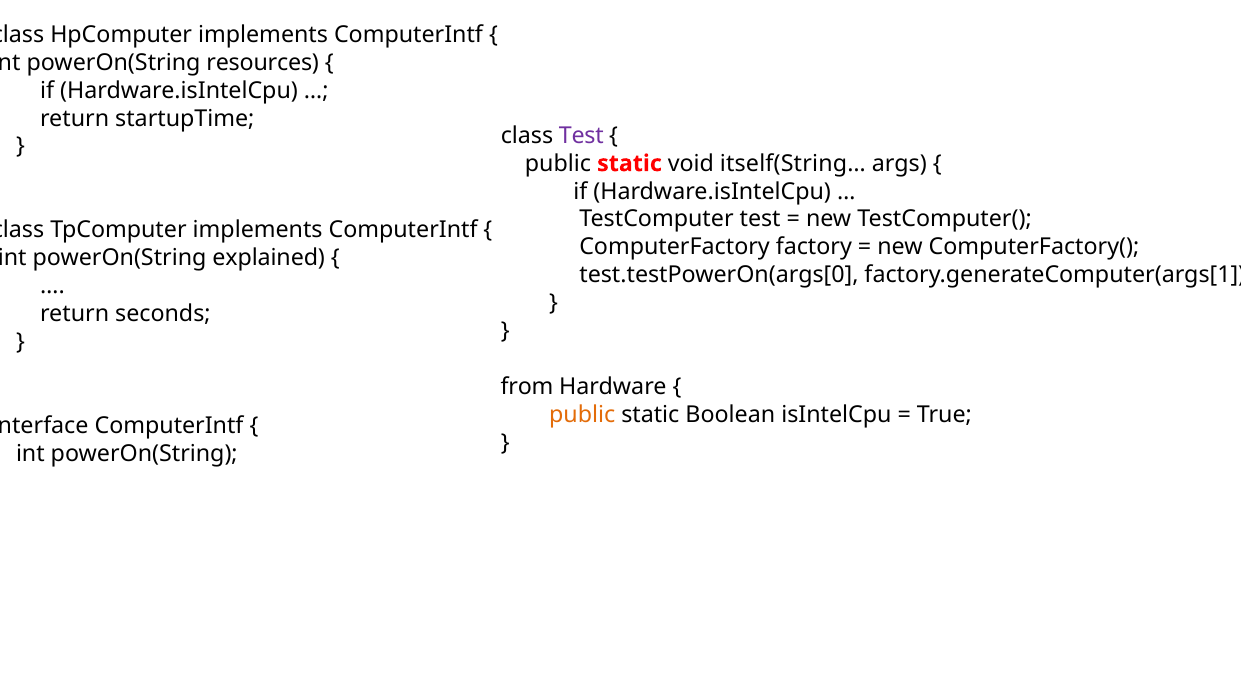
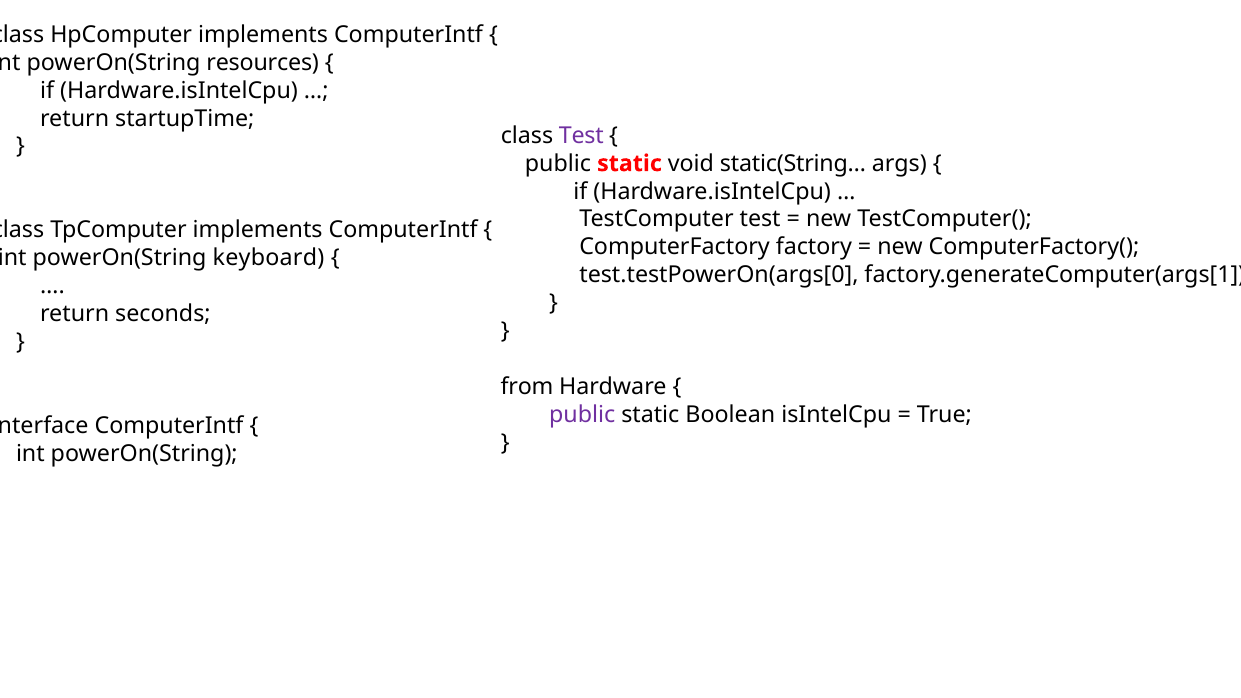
itself(String…: itself(String… -> static(String… (793, 163)
explained: explained -> keyboard (268, 258)
public colour: orange -> purple (582, 415)
